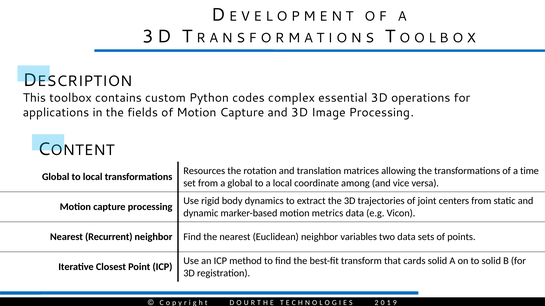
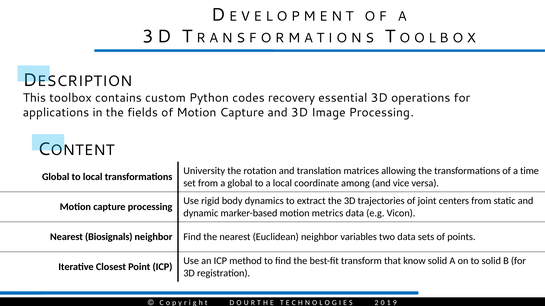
complex: complex -> recovery (292, 98)
Resources: Resources -> University (204, 171)
Recurrent: Recurrent -> Biosignals (109, 237)
cards: cards -> know (414, 261)
